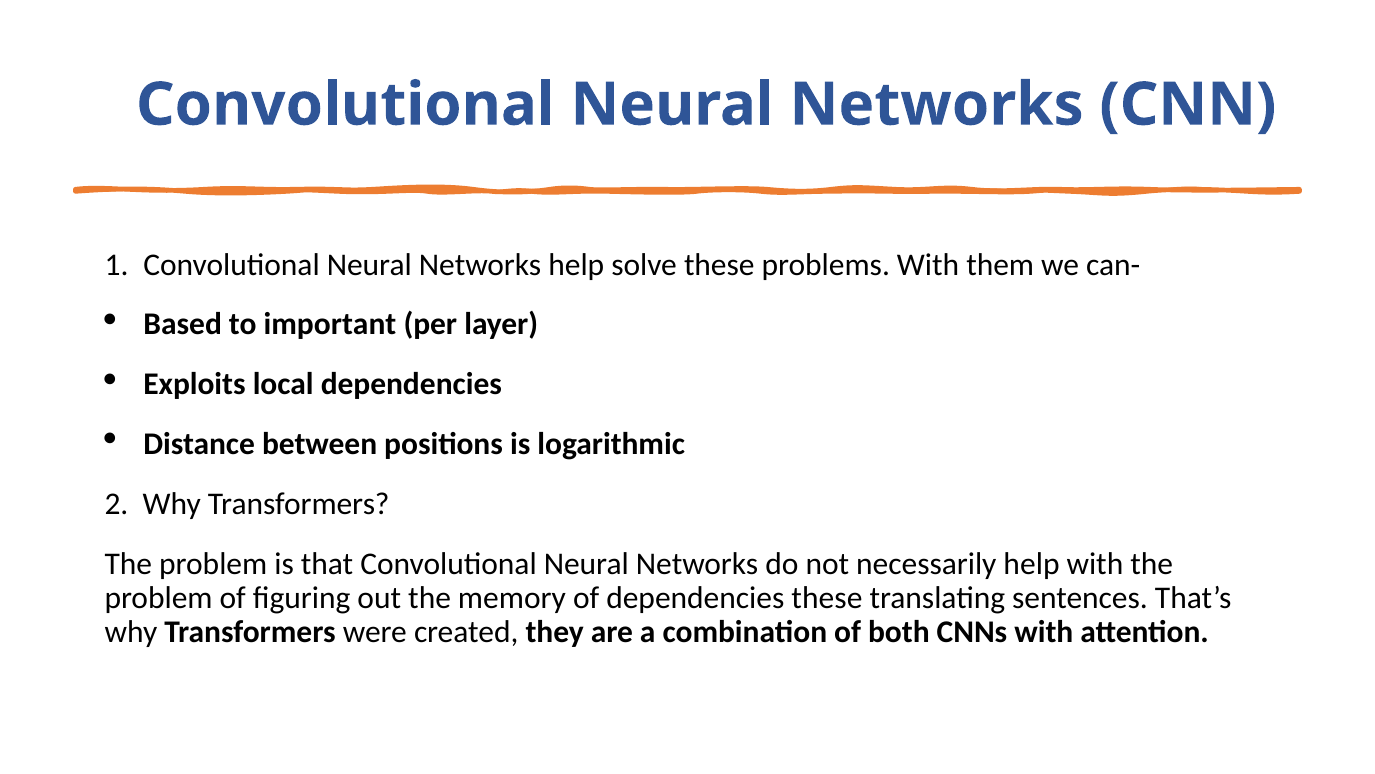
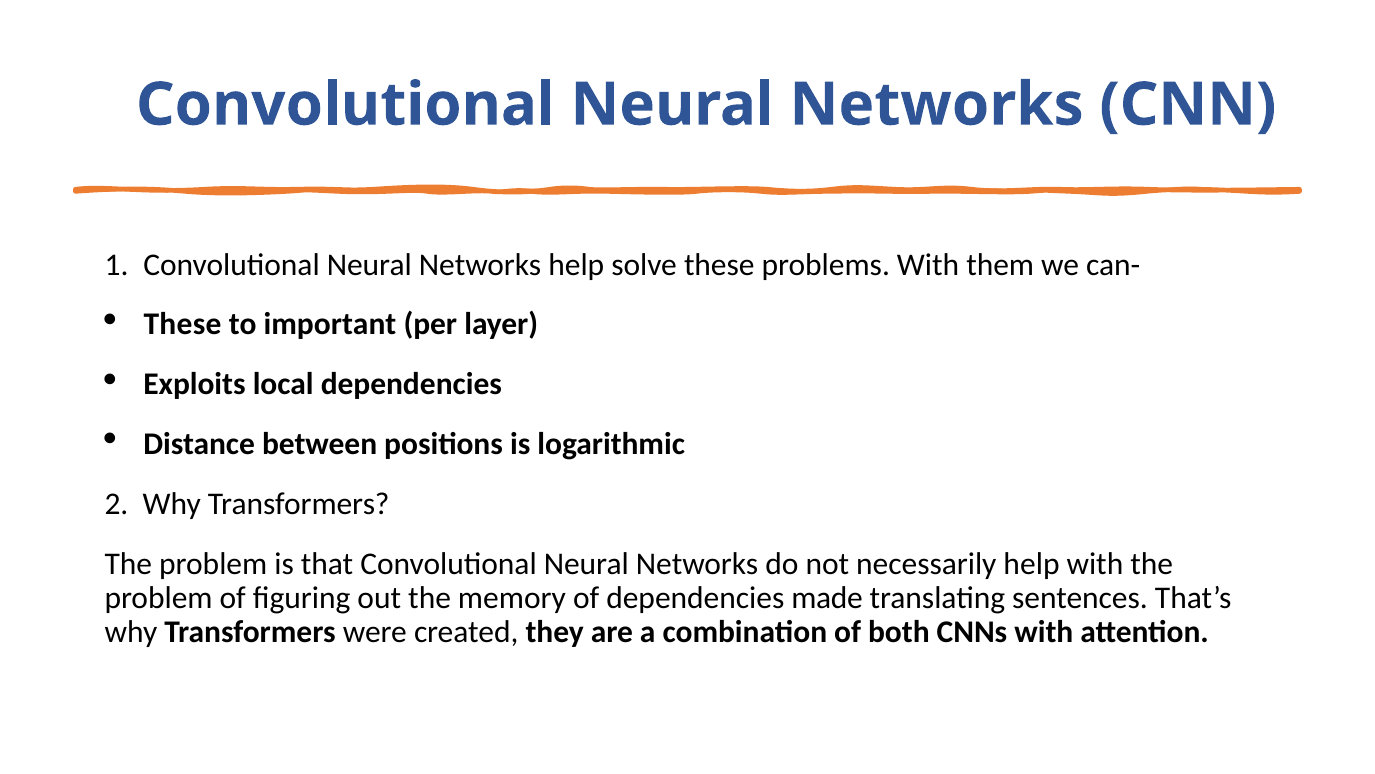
Based: Based -> These (183, 324)
dependencies these: these -> made (827, 597)
